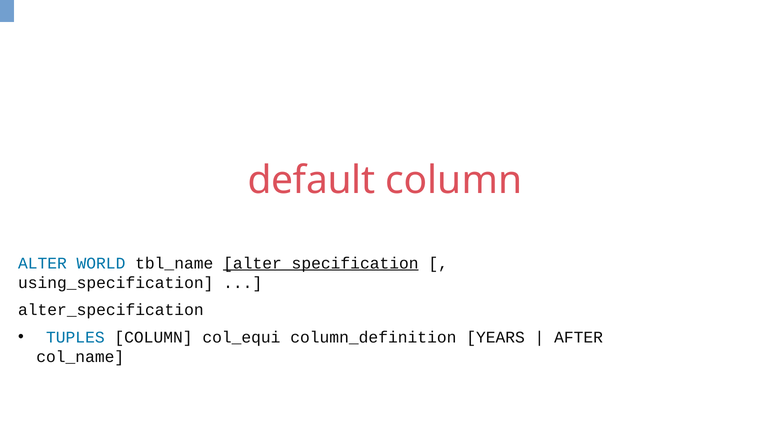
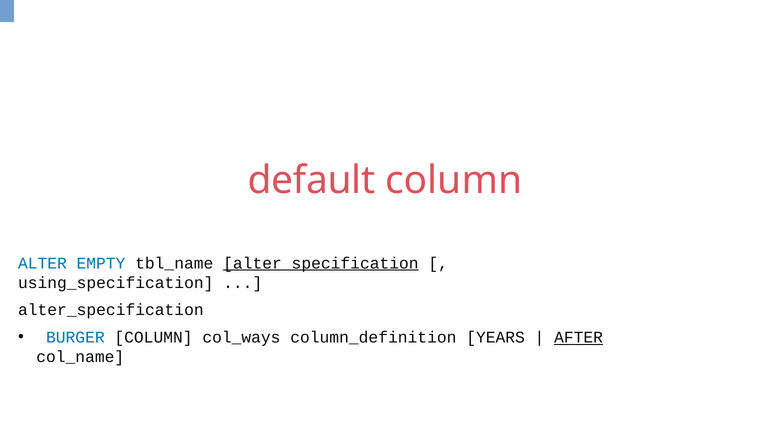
WORLD: WORLD -> EMPTY (101, 263)
TUPLES: TUPLES -> BURGER (75, 337)
col_equi: col_equi -> col_ways (241, 337)
AFTER underline: none -> present (579, 337)
